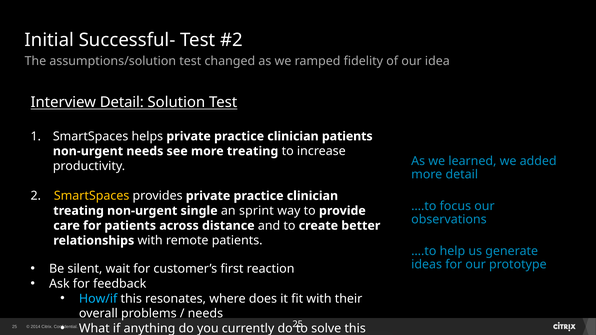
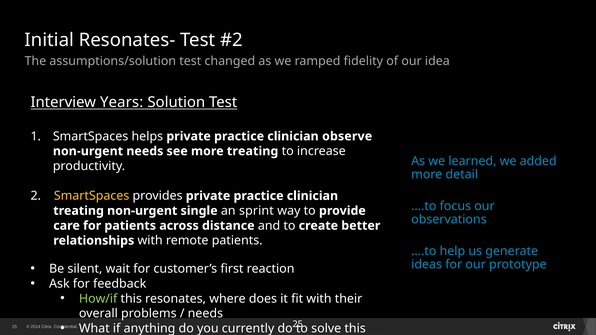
Successful-: Successful- -> Resonates- (127, 40)
Interview Detail: Detail -> Years (122, 102)
clinician patients: patients -> observe (347, 136)
How/if colour: light blue -> light green (98, 299)
